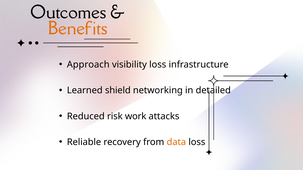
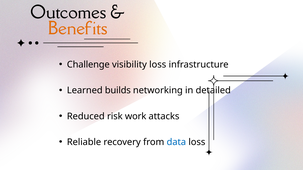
Approach: Approach -> Challenge (88, 65)
shield: shield -> builds (118, 91)
data colour: orange -> blue (176, 143)
